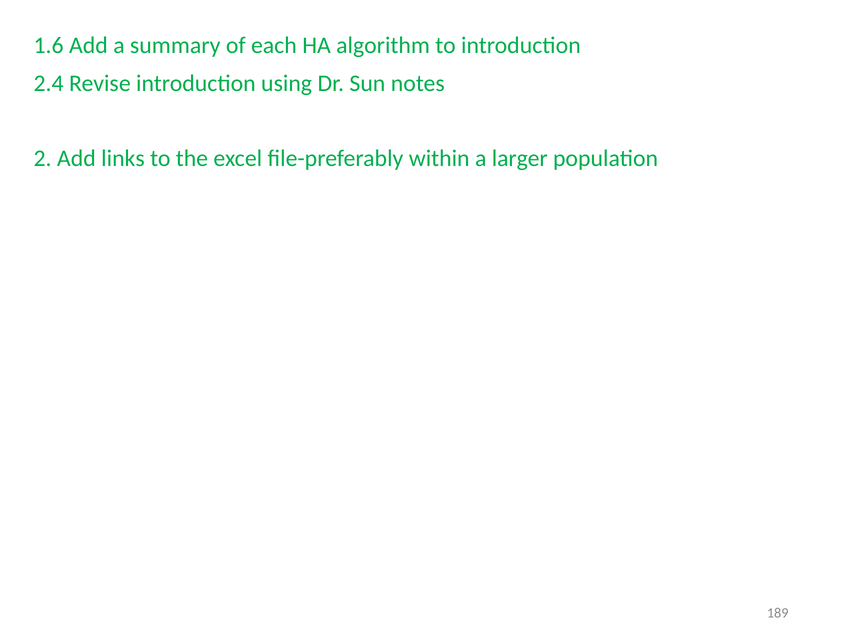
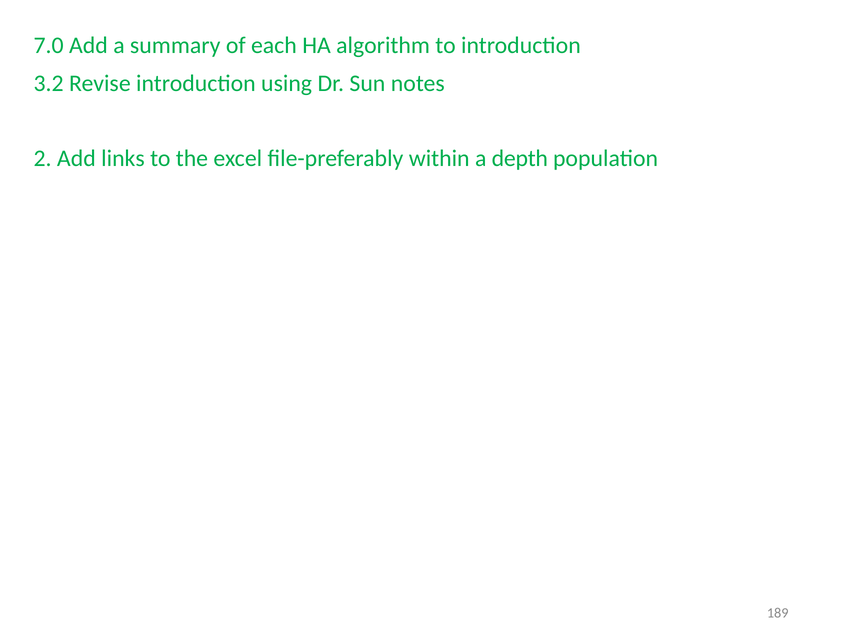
1.6: 1.6 -> 7.0 (49, 46)
2.4: 2.4 -> 3.2 (49, 83)
larger: larger -> depth (520, 158)
